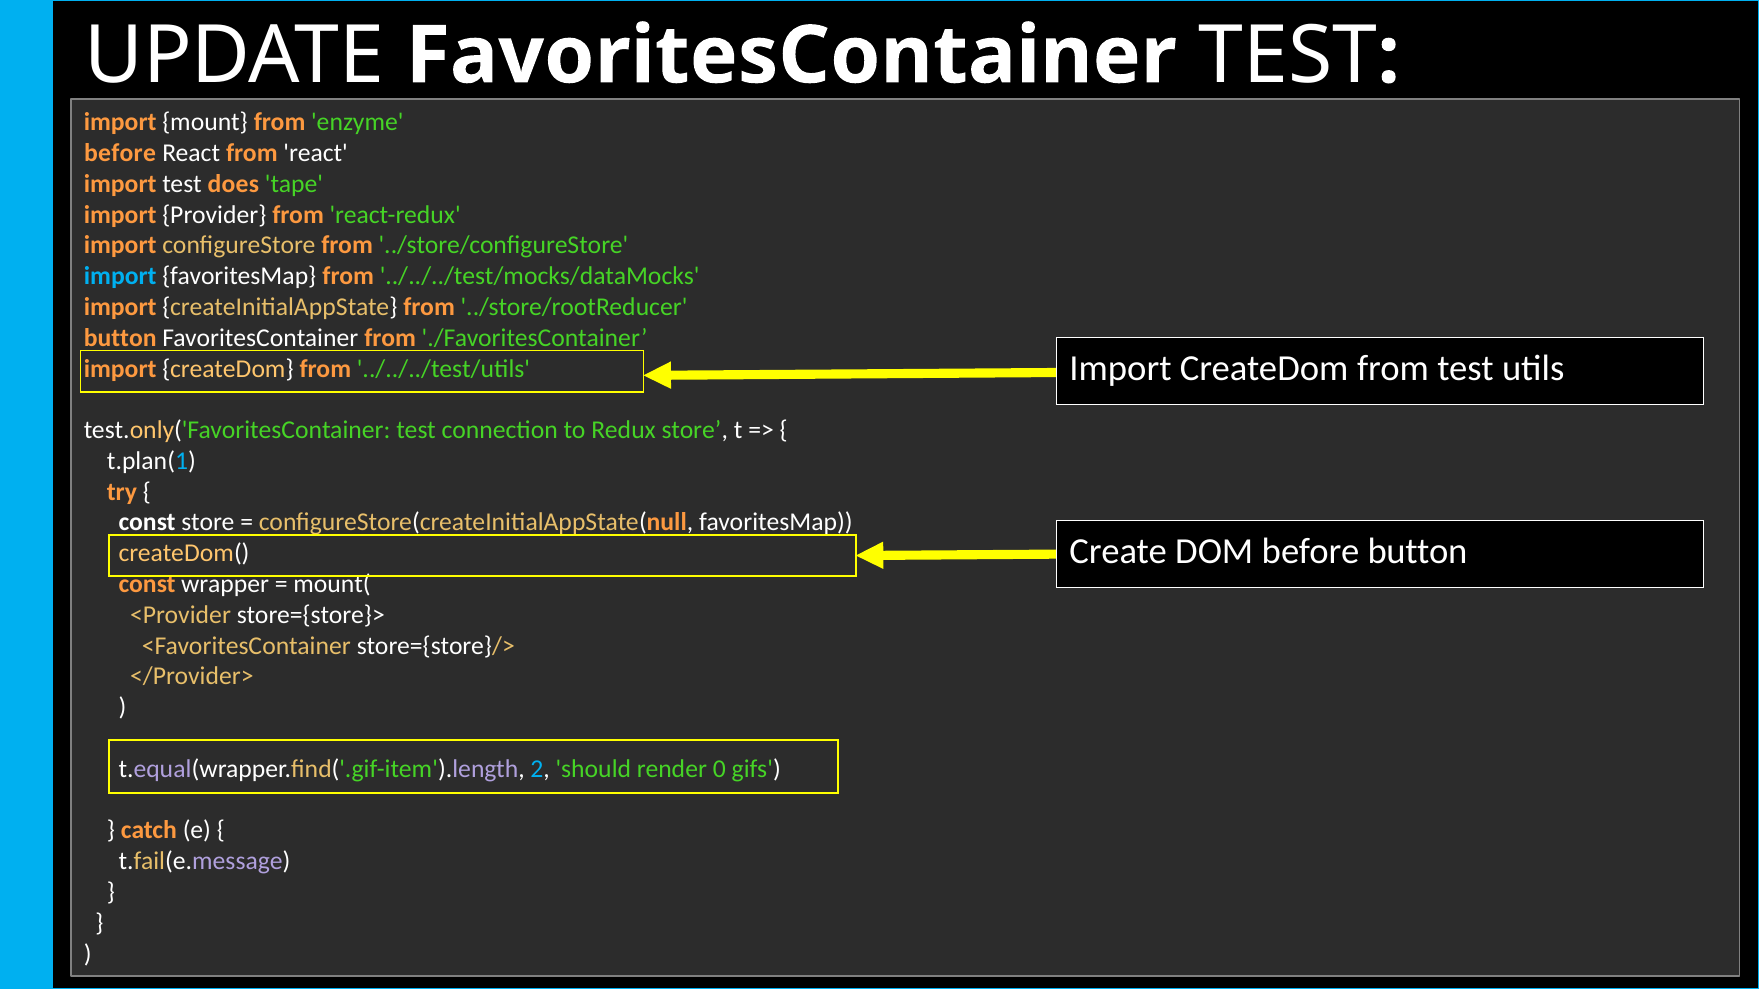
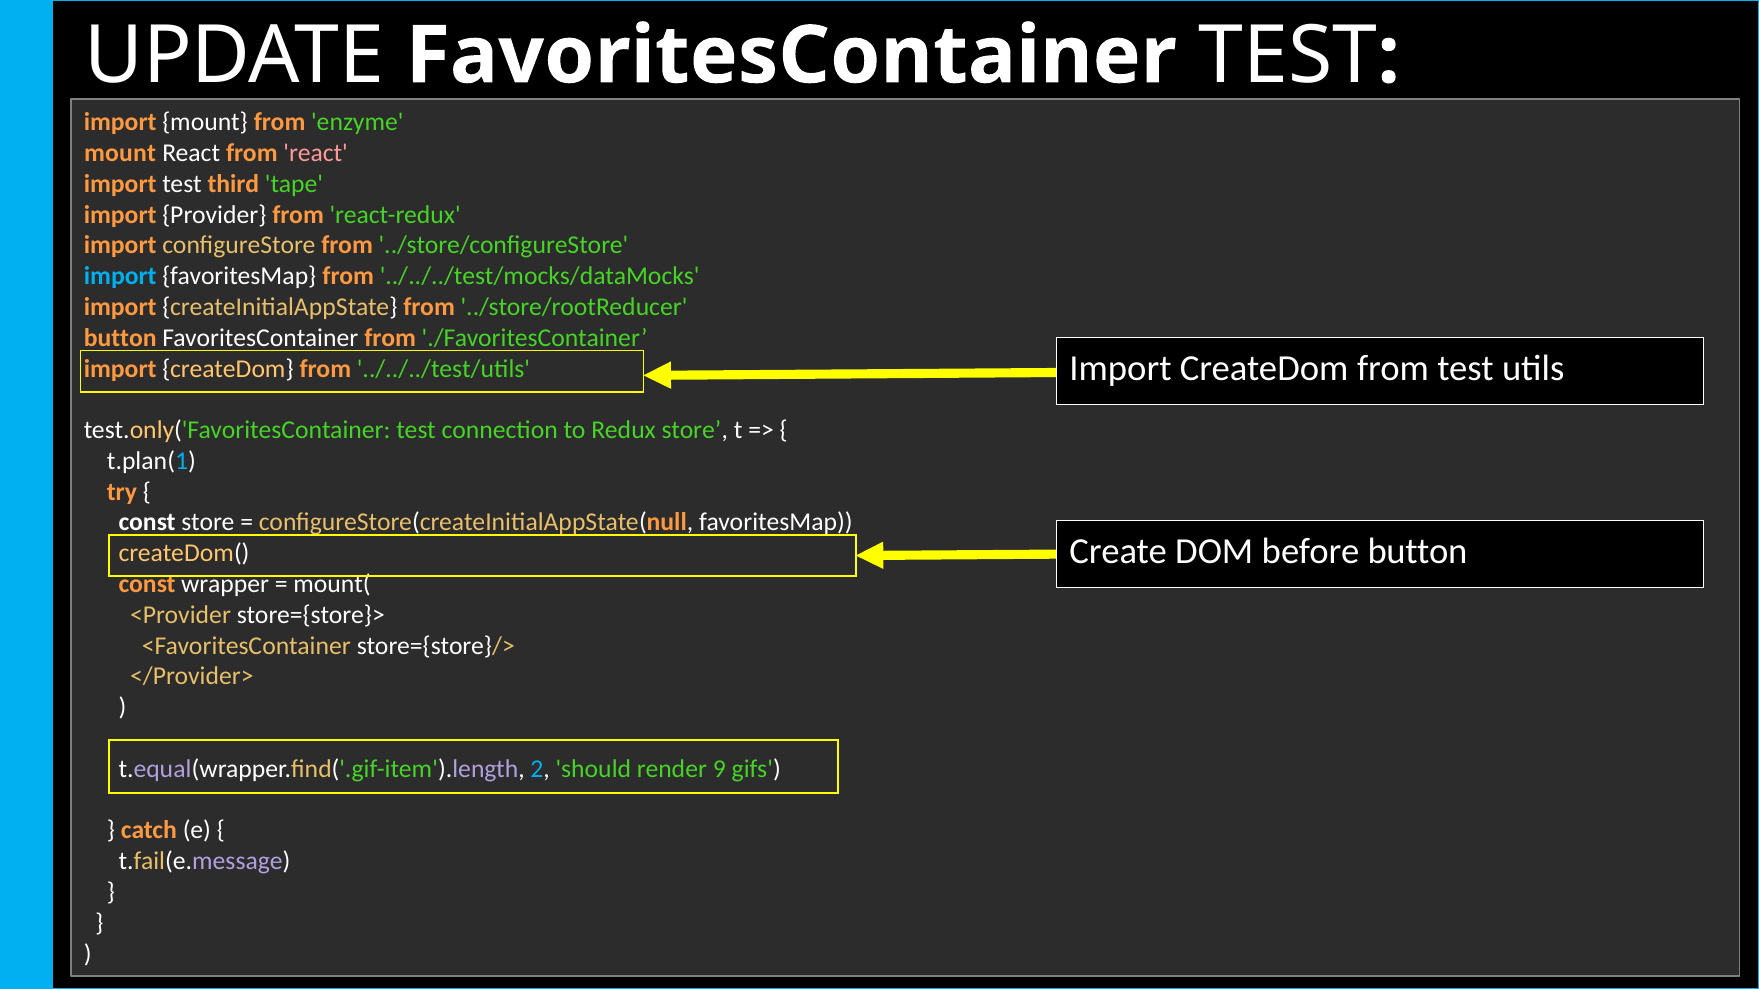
before: before -> mount (120, 153)
react colour: white -> pink (316, 153)
does: does -> third (233, 184)
0: 0 -> 9 (719, 769)
